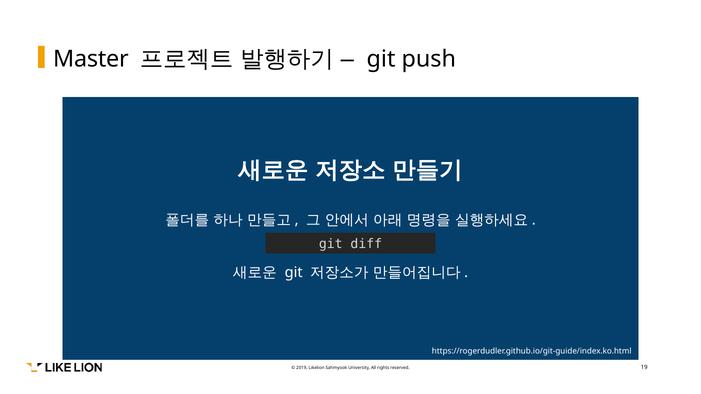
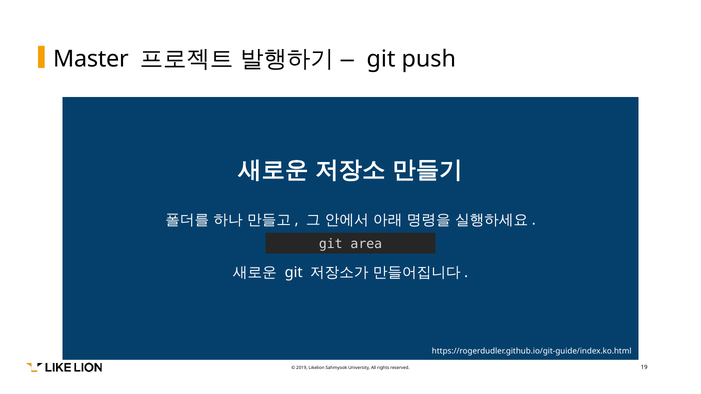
diff: diff -> area (366, 244)
